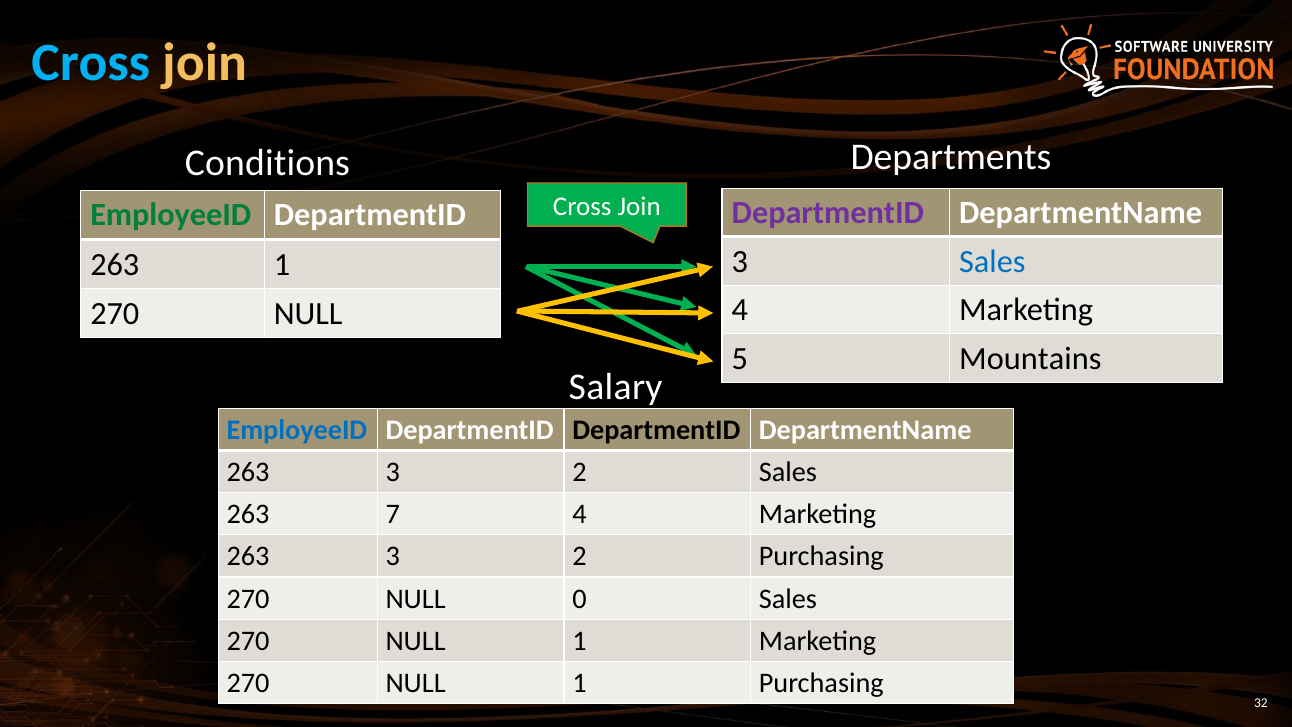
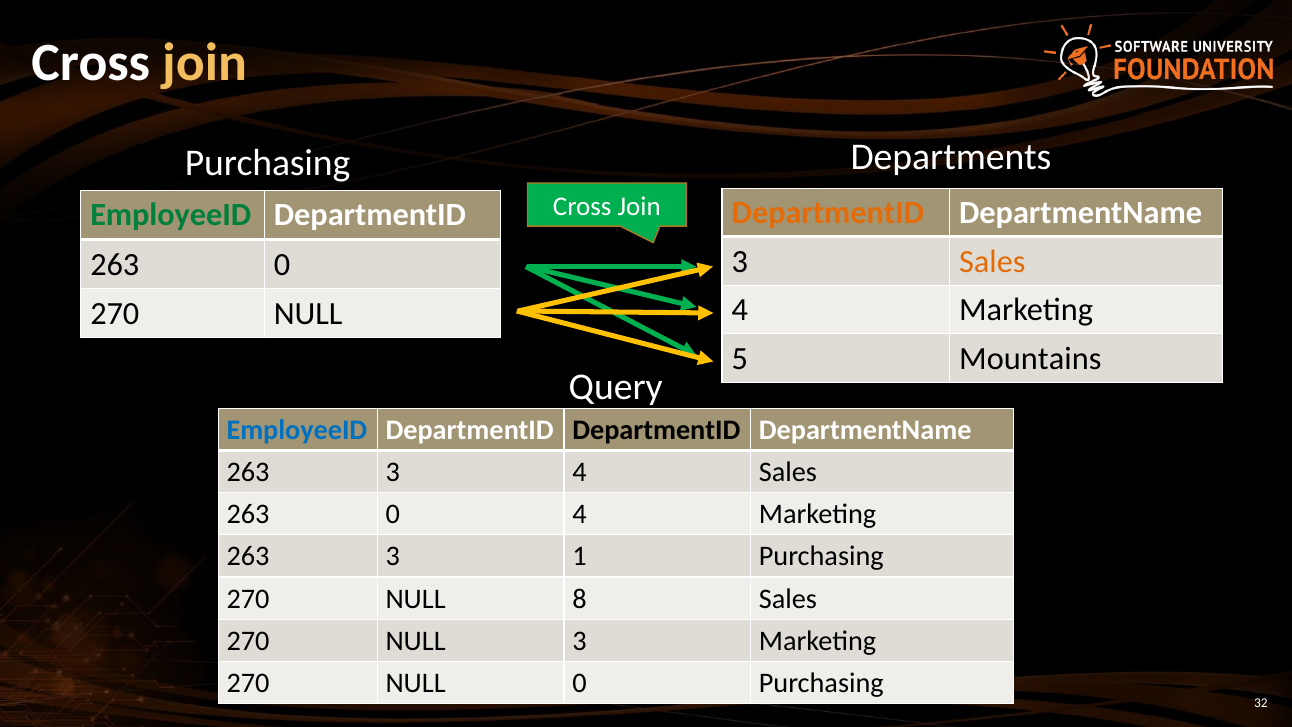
Cross colour: light blue -> white (91, 63)
Conditions: Conditions -> Purchasing (268, 163)
DepartmentID colour: purple -> orange (828, 213)
Sales colour: blue -> orange (992, 261)
1: 1 -> 0 (282, 264)
Salary: Salary -> Query (616, 387)
2: 2 -> 4 (579, 472)
7: 7 -> 0 (393, 514)
2: 2 -> 1 (579, 556)
0: 0 -> 8 (579, 599)
1: 1 -> 3 (579, 641)
1: 1 -> 0 (579, 683)
